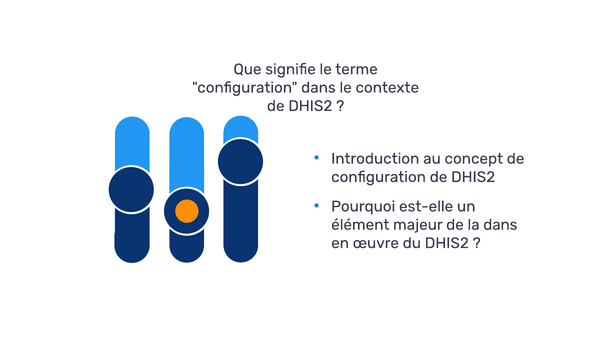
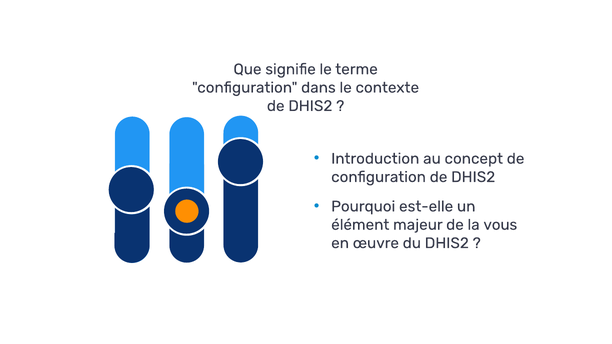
la dans: dans -> vous (500, 225)
